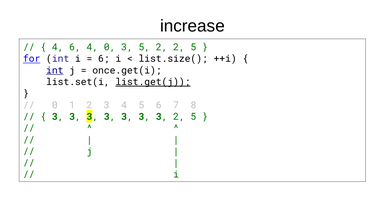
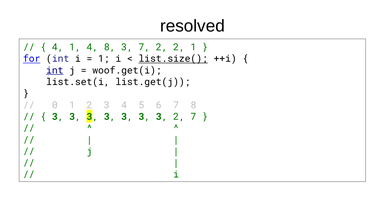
increase: increase -> resolved (192, 26)
4 6: 6 -> 1 (75, 47)
4 0: 0 -> 8 (110, 47)
3 5: 5 -> 7 (144, 47)
2 2 5: 5 -> 1 (193, 47)
6: 6 -> 1 (104, 59)
list.size( underline: none -> present (173, 59)
once.get(i: once.get(i -> woof.get(i (127, 70)
list.get(j underline: present -> none (153, 82)
3 2 5: 5 -> 7 (193, 116)
